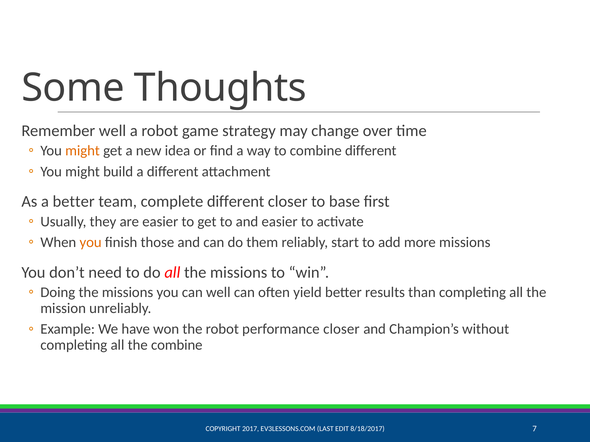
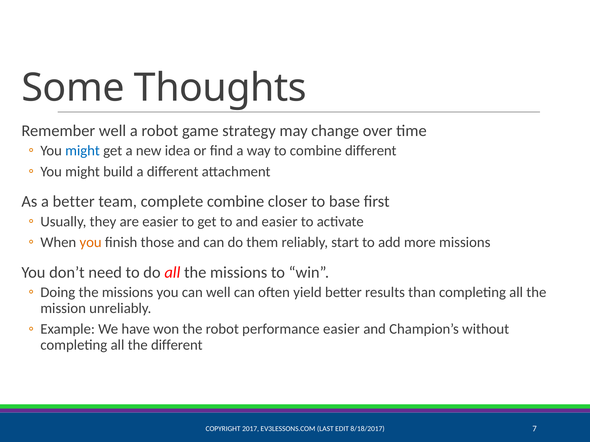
might colour: orange -> blue (83, 151)
complete different: different -> combine (236, 202)
performance closer: closer -> easier (341, 330)
the combine: combine -> different (177, 345)
